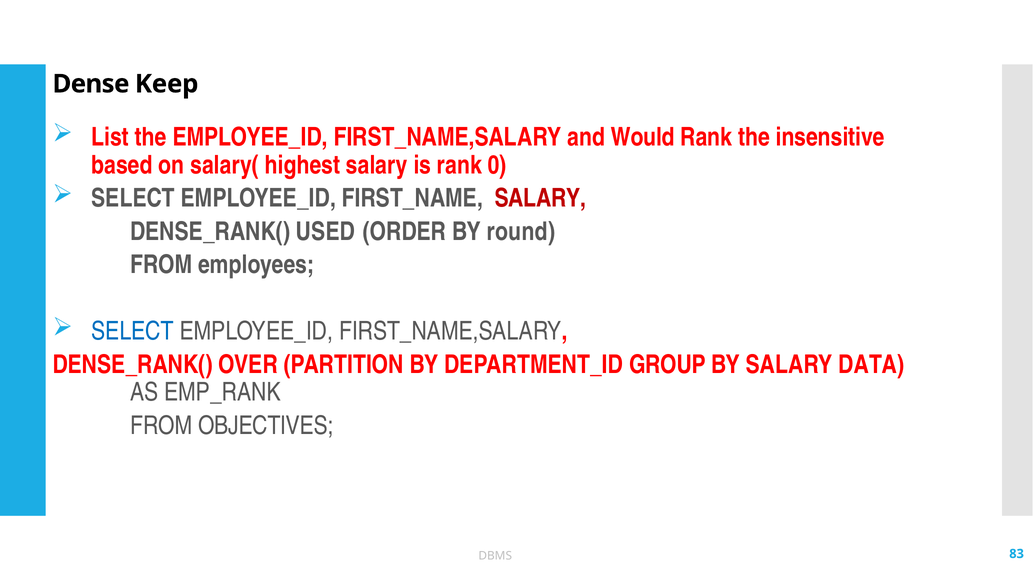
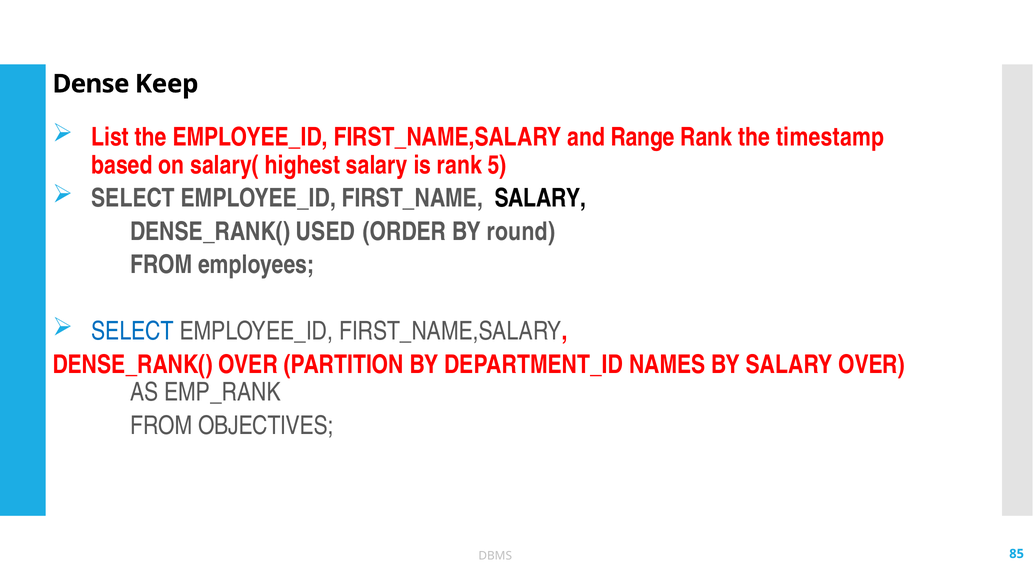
Would: Would -> Range (643, 137)
insensitive: insensitive -> timestamp (830, 137)
0: 0 -> 5 (497, 165)
SALARY colour: red -> black (540, 198)
GROUP: GROUP -> NAMES (667, 365)
SALARY DATA: DATA -> OVER (871, 365)
83: 83 -> 85 (1017, 554)
